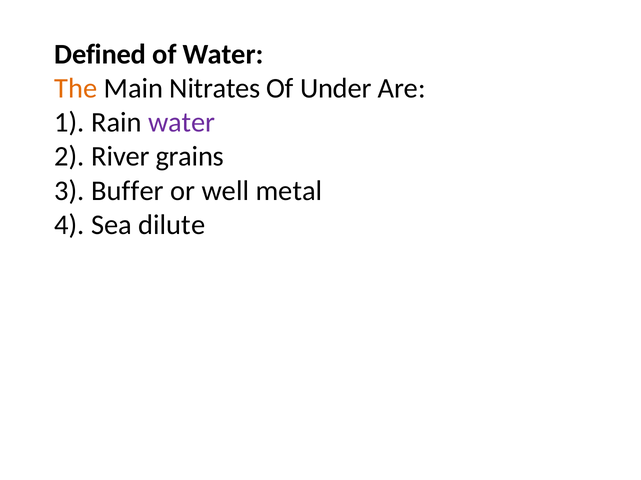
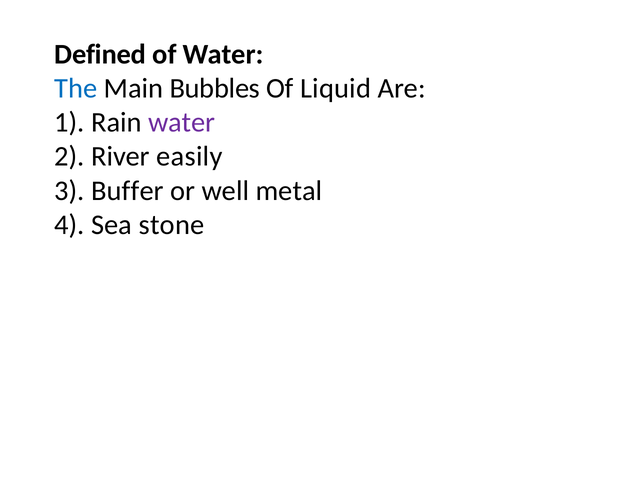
The colour: orange -> blue (76, 88)
Nitrates: Nitrates -> Bubbles (215, 88)
Under: Under -> Liquid (336, 88)
grains: grains -> easily (189, 157)
dilute: dilute -> stone (172, 225)
